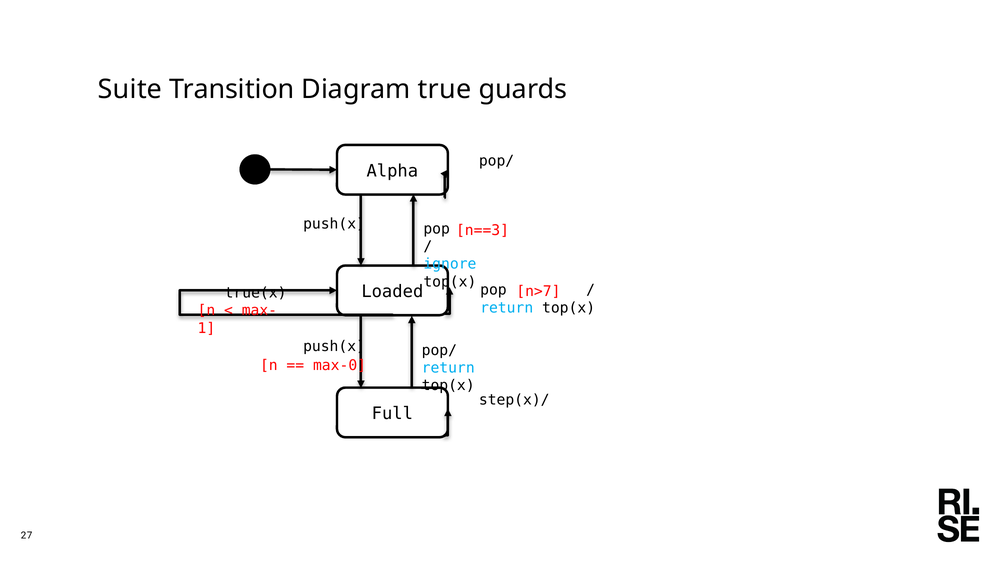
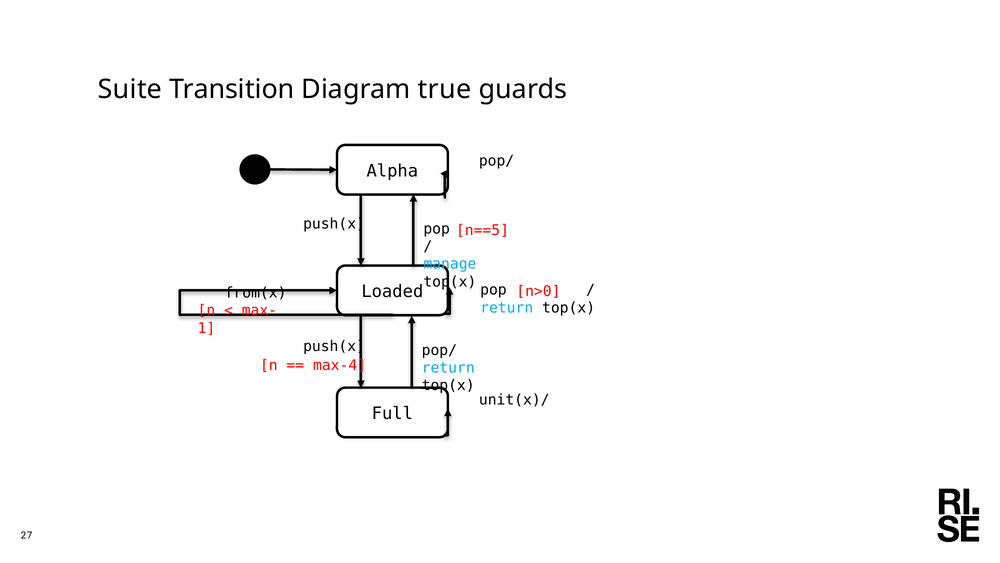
n==3: n==3 -> n==5 (483, 230)
ignore: ignore -> manage (450, 264)
n>7: n>7 -> n>0 (538, 291)
true(x: true(x -> from(x (256, 293)
max-0: max-0 -> max-4 (340, 365)
step(x)/: step(x)/ -> unit(x)/ (514, 400)
